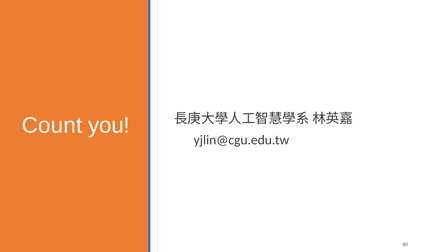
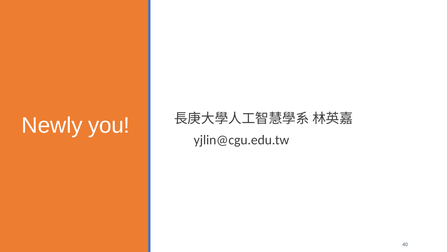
Count: Count -> Newly (52, 125)
